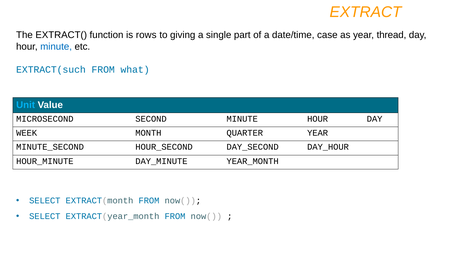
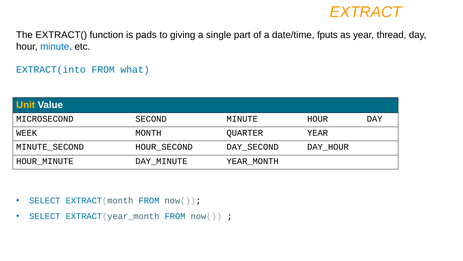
rows: rows -> pads (146, 35)
case: case -> fputs (327, 35)
EXTRACT(such: EXTRACT(such -> EXTRACT(into (51, 70)
Unit colour: light blue -> yellow (26, 105)
